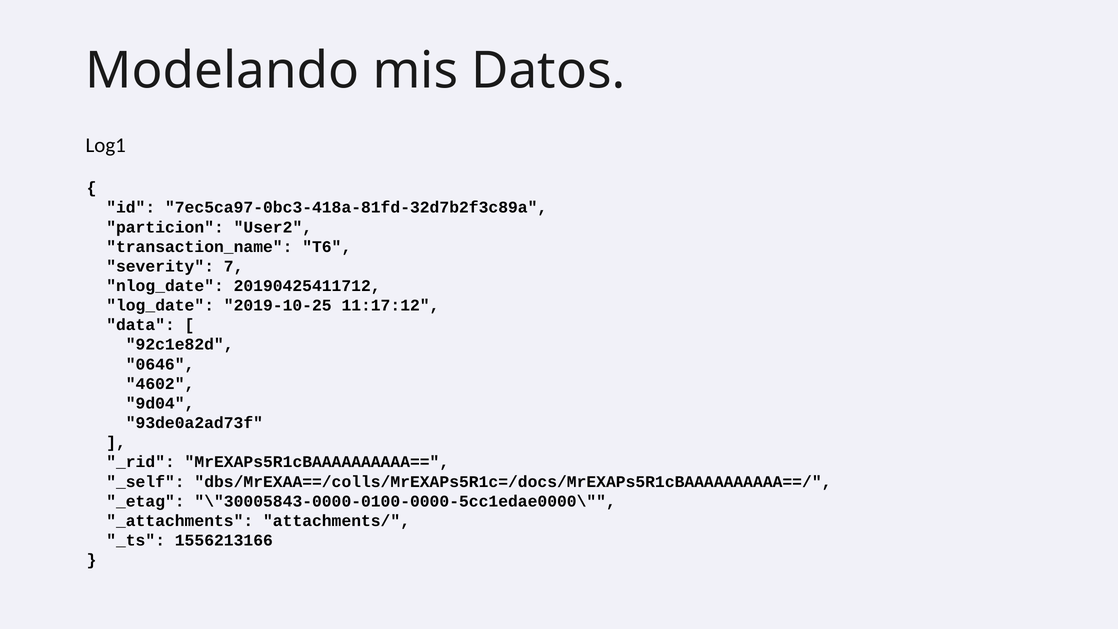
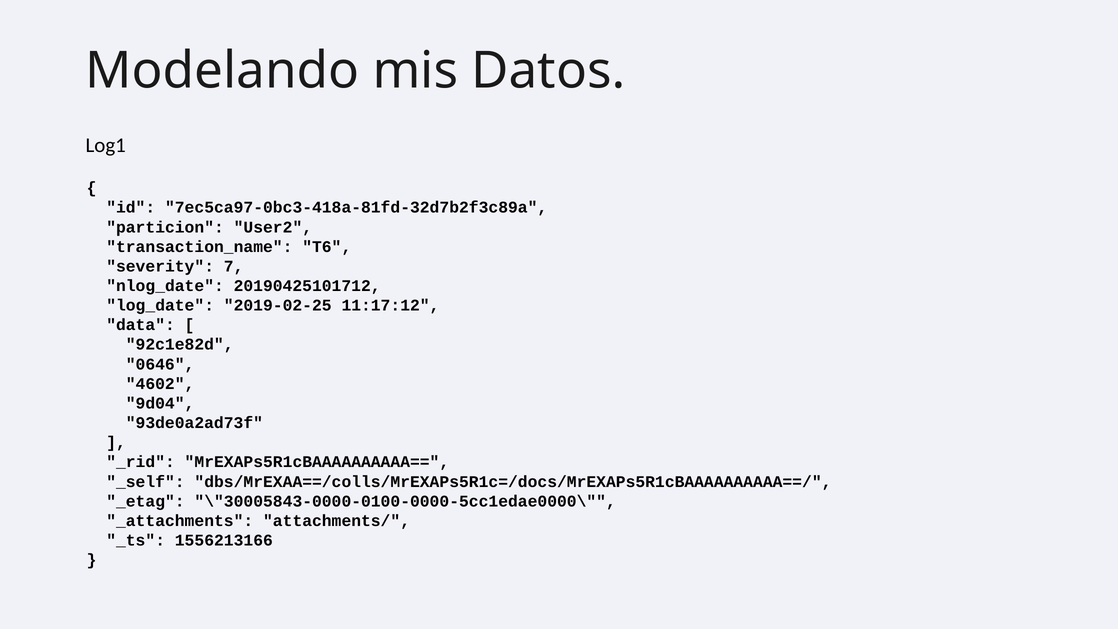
20190425411712: 20190425411712 -> 20190425101712 (307, 286)
2019-10-25: 2019-10-25 -> 2019-02-25 (278, 305)
